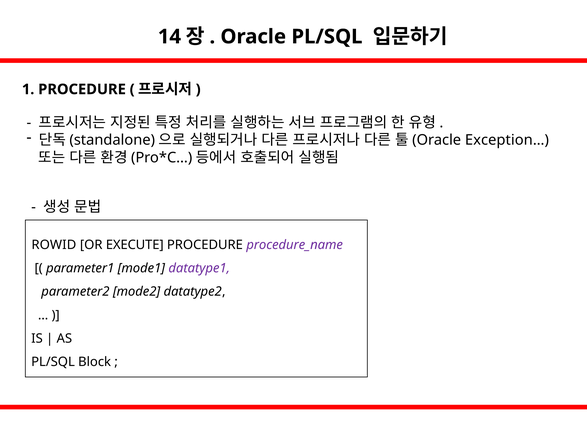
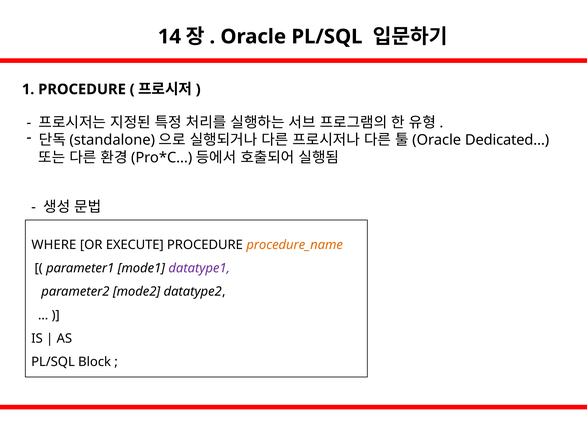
Exception…: Exception… -> Dedicated… (507, 140)
ROWID: ROWID -> WHERE (54, 245)
procedure_name colour: purple -> orange (295, 245)
